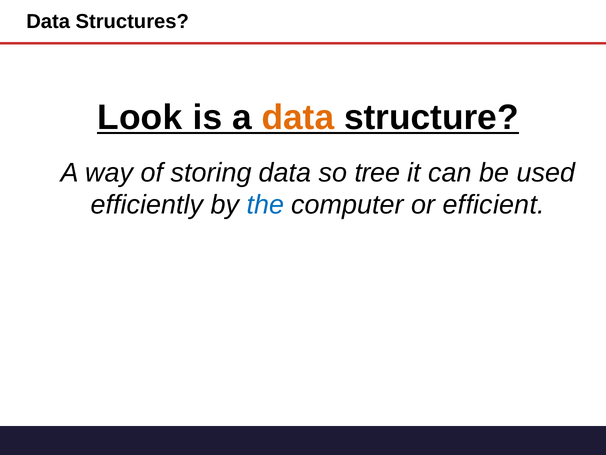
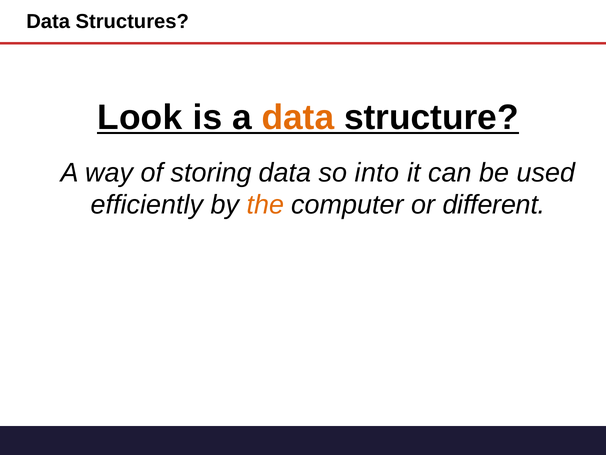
tree: tree -> into (377, 173)
the colour: blue -> orange (265, 205)
efficient: efficient -> different (494, 205)
